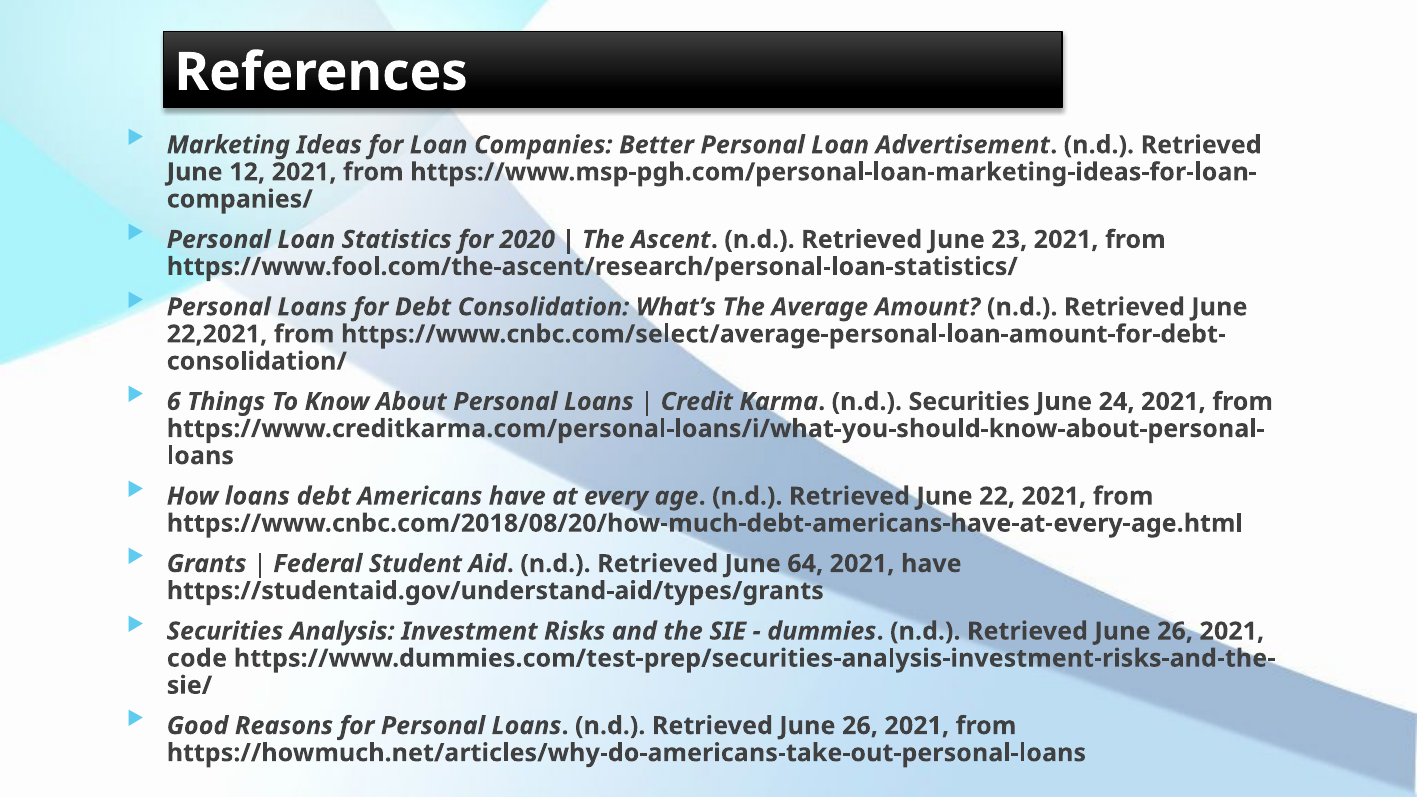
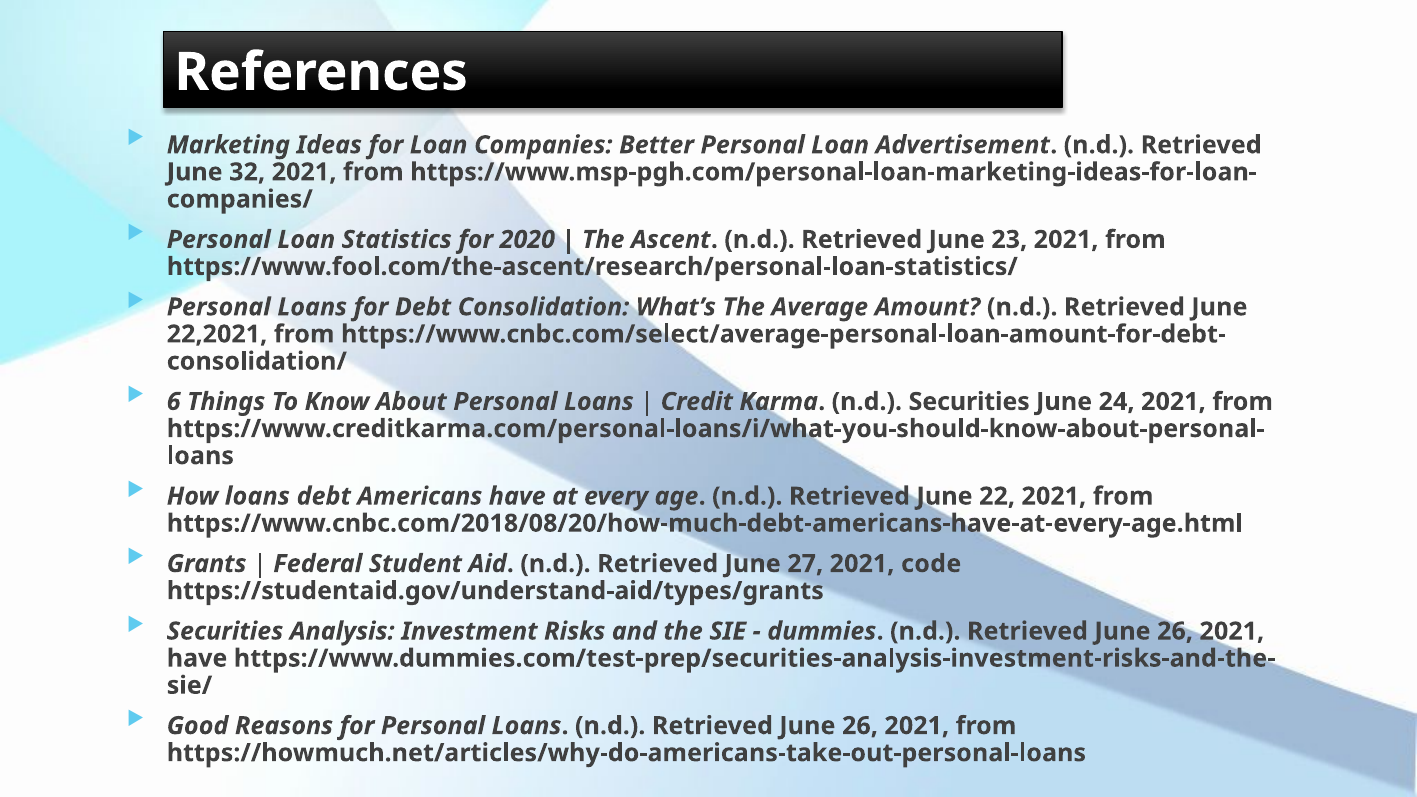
12: 12 -> 32 (247, 172)
64: 64 -> 27 (805, 564)
2021 have: have -> code (931, 564)
code: code -> have (197, 658)
